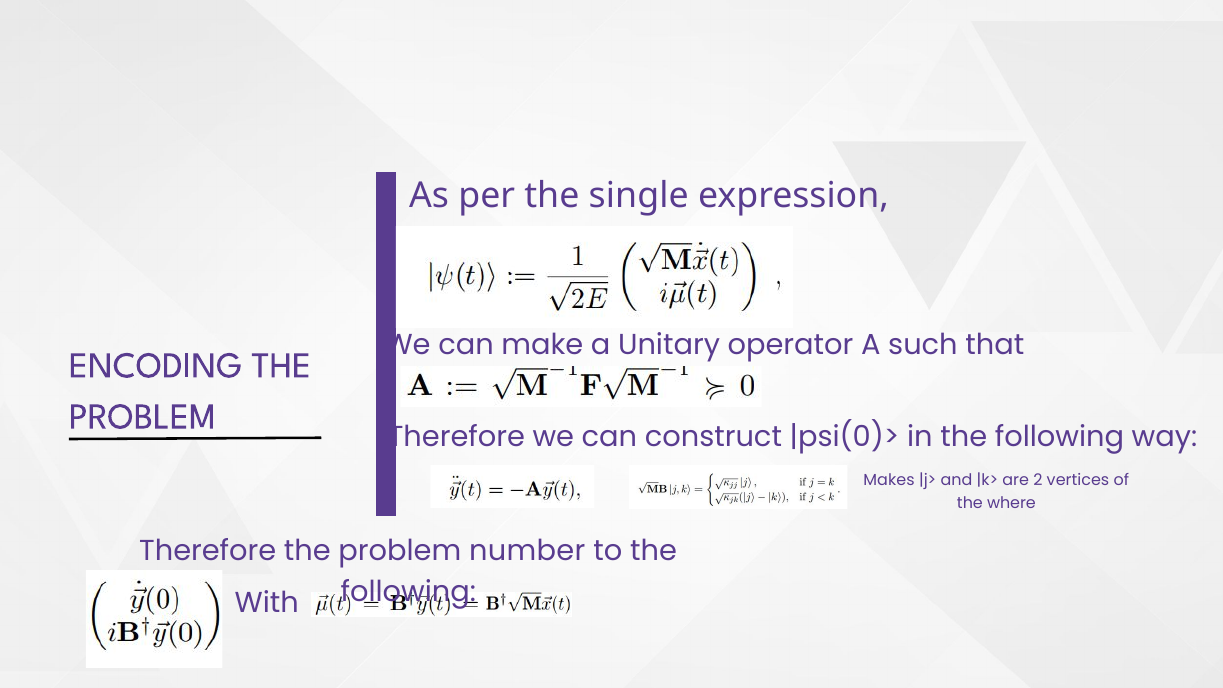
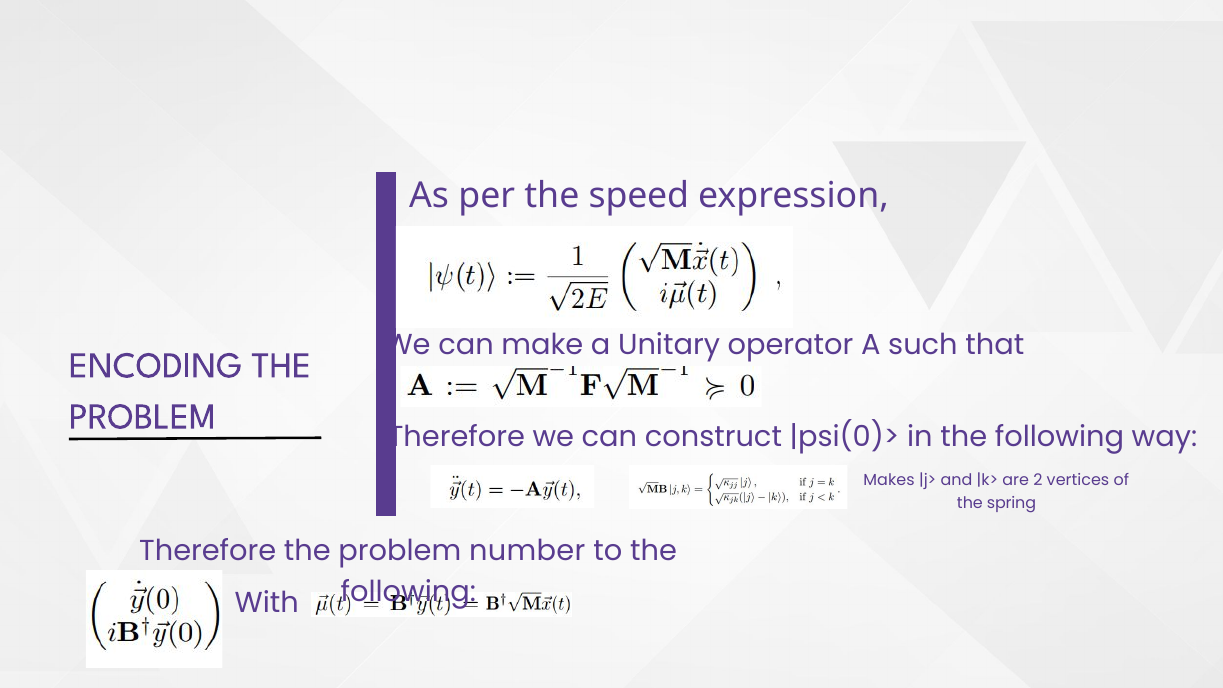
single: single -> speed (639, 195)
where: where -> spring (1011, 503)
